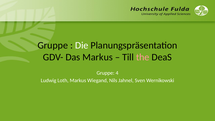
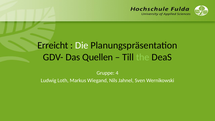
Gruppe: Gruppe -> Erreicht (53, 45)
Das Markus: Markus -> Quellen (98, 57)
the colour: pink -> light green (143, 57)
